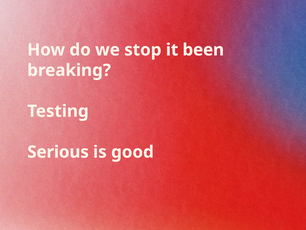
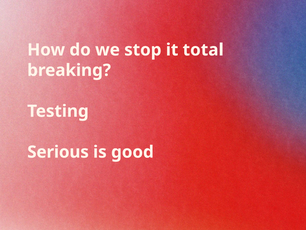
been: been -> total (203, 50)
